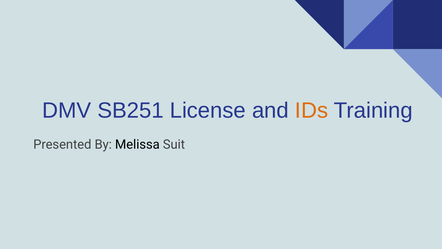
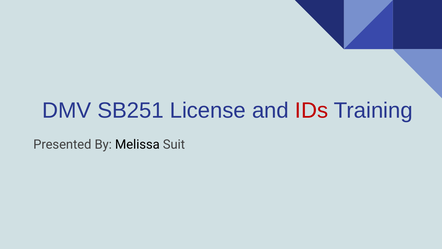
IDs colour: orange -> red (312, 110)
